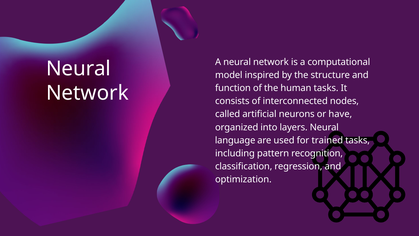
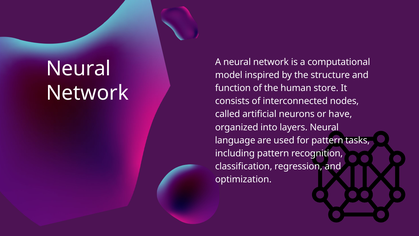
human tasks: tasks -> store (326, 88)
for trained: trained -> pattern (327, 140)
